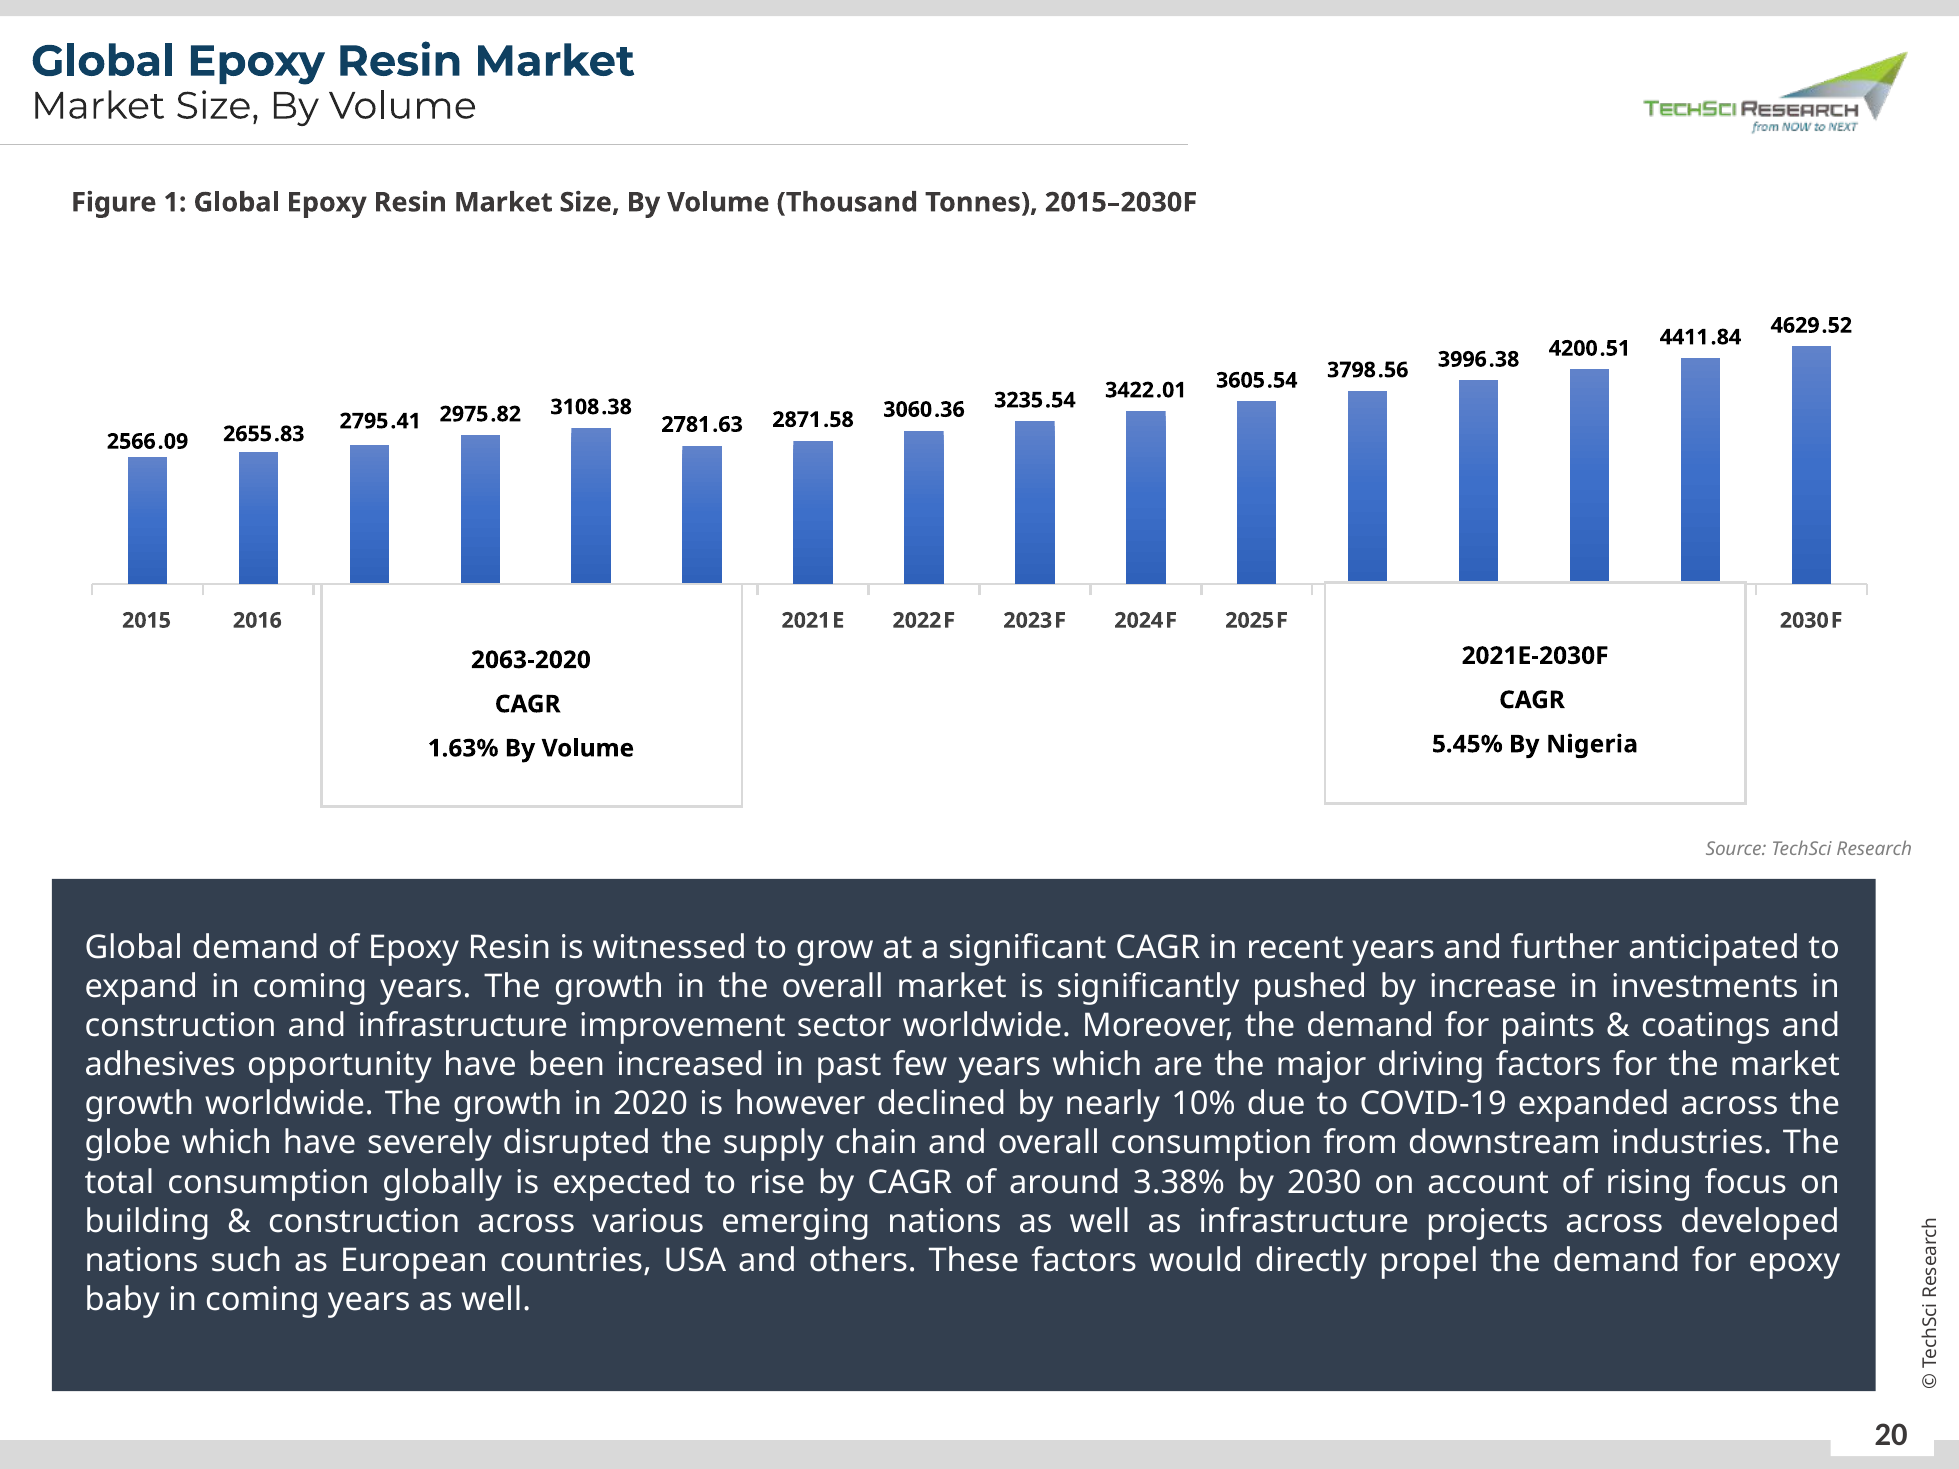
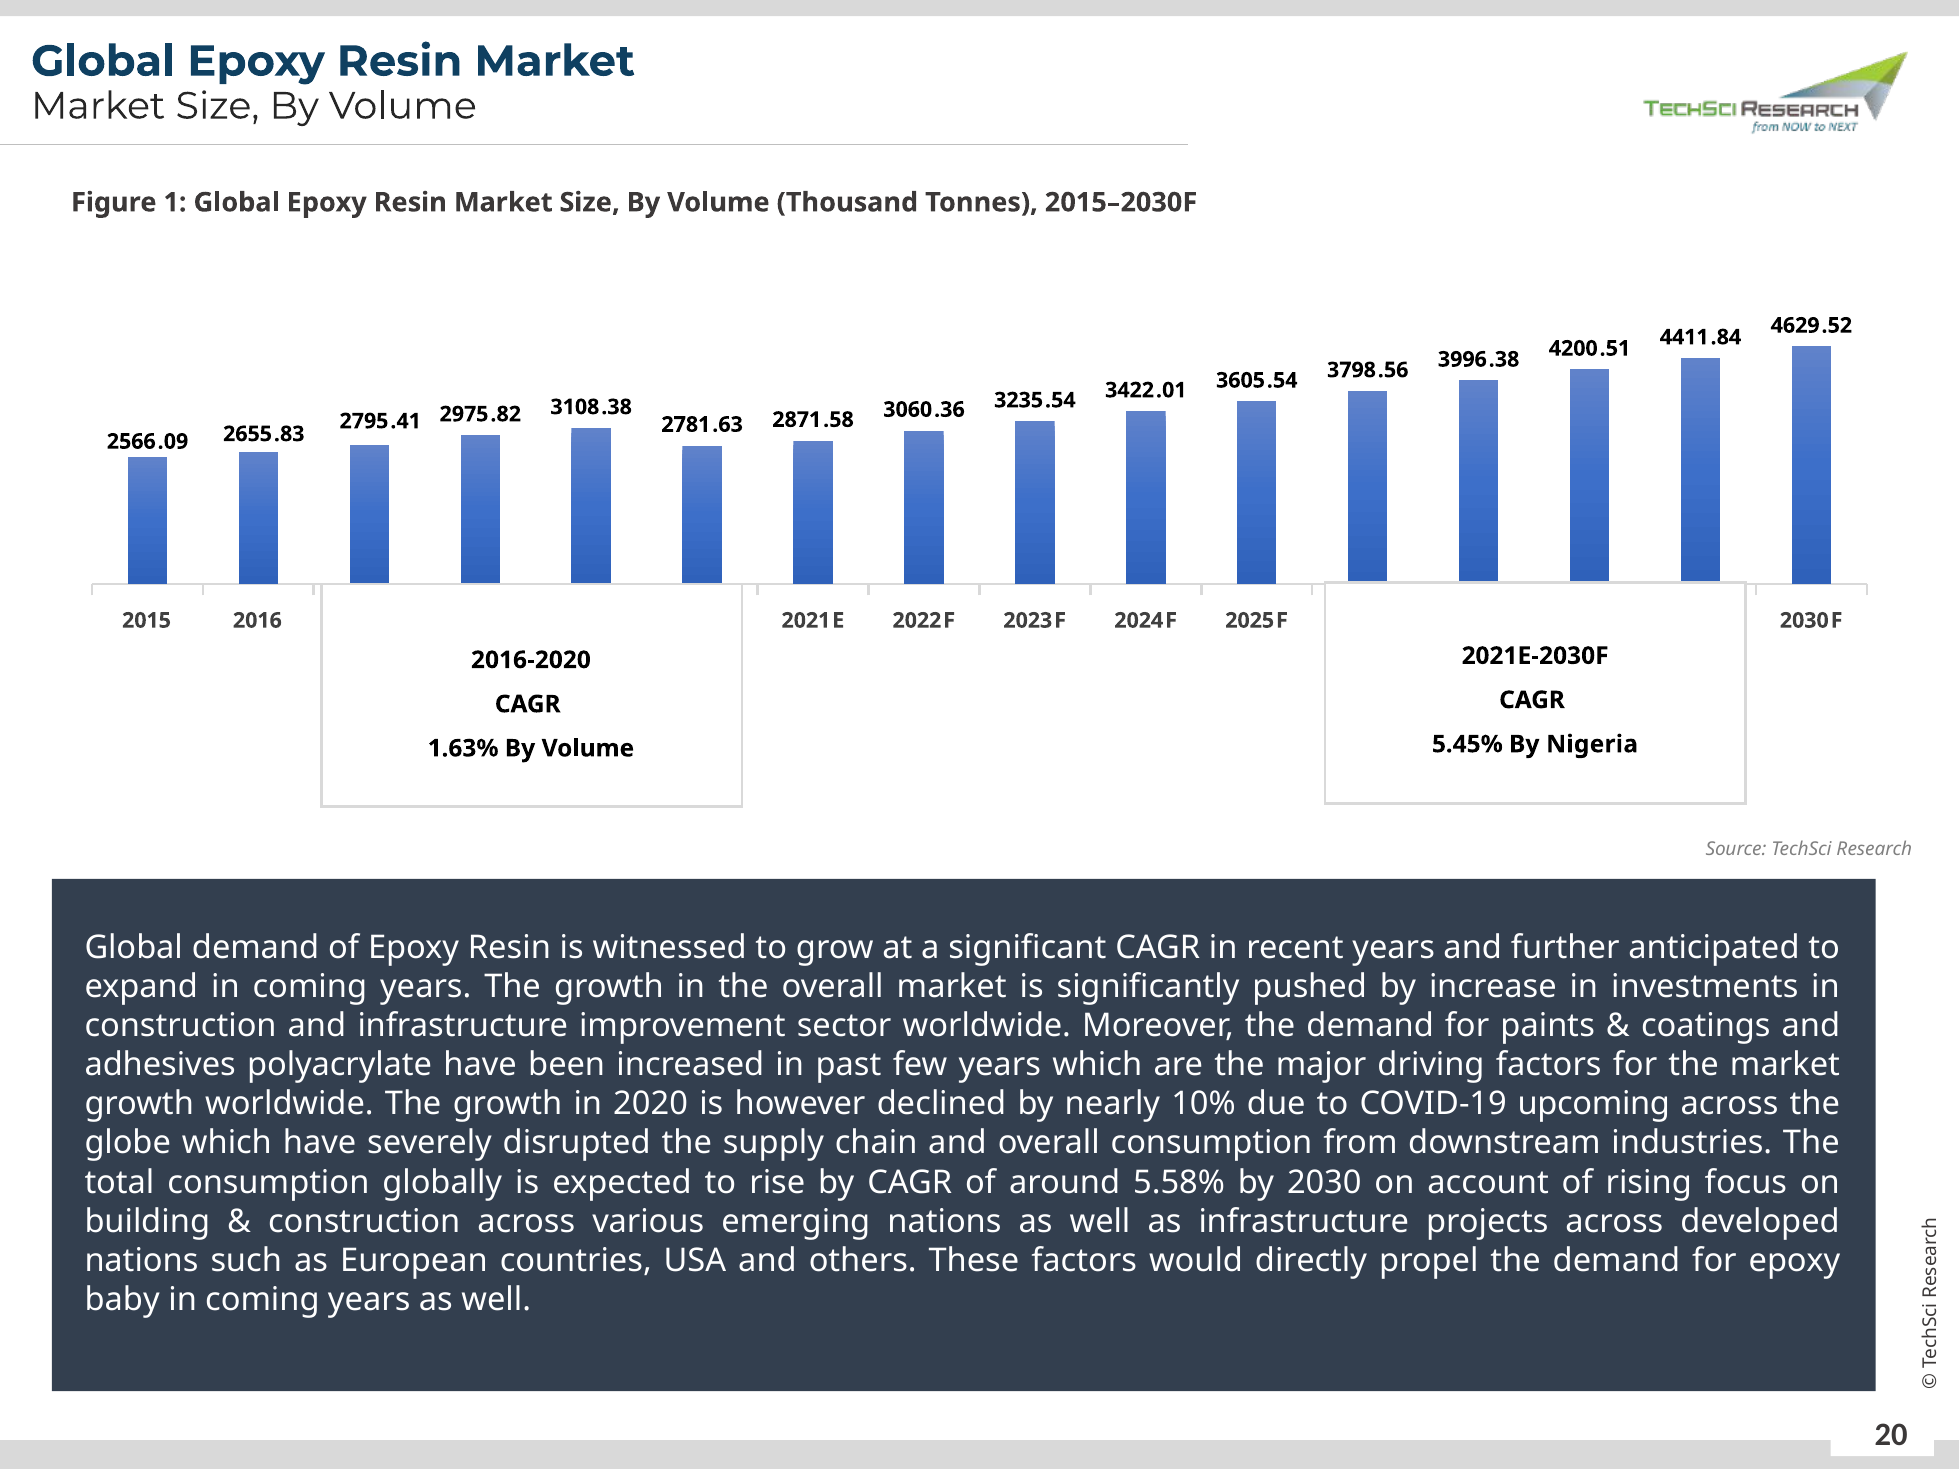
2063-2020: 2063-2020 -> 2016-2020 (531, 660)
opportunity: opportunity -> polyacrylate (340, 1065)
expanded: expanded -> upcoming (1594, 1104)
3.38%: 3.38% -> 5.58% (1179, 1183)
